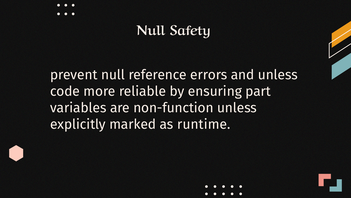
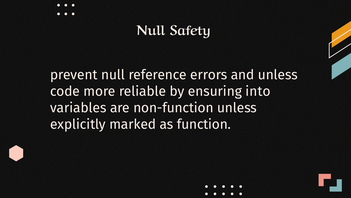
part: part -> into (258, 91)
runtime: runtime -> function (204, 124)
